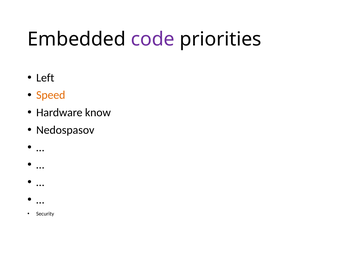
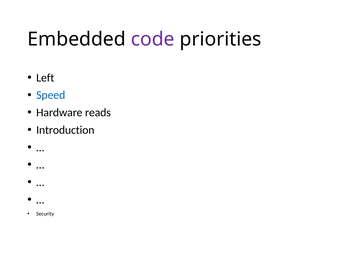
Speed colour: orange -> blue (51, 95)
know: know -> reads (98, 112)
Nedospasov: Nedospasov -> Introduction (65, 130)
